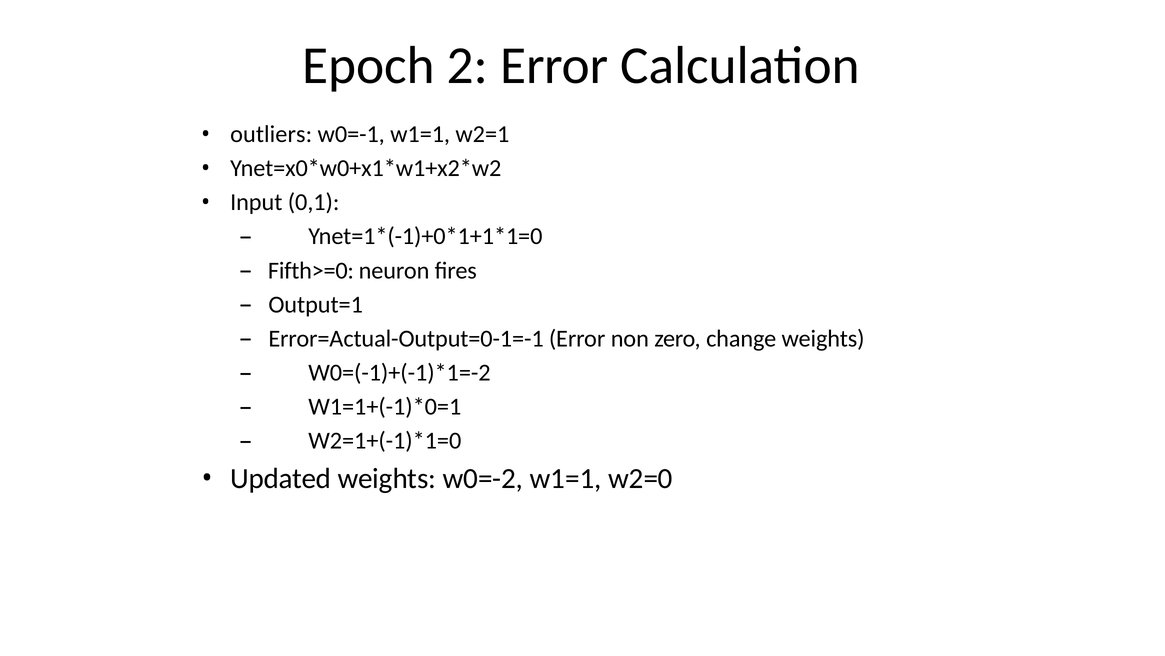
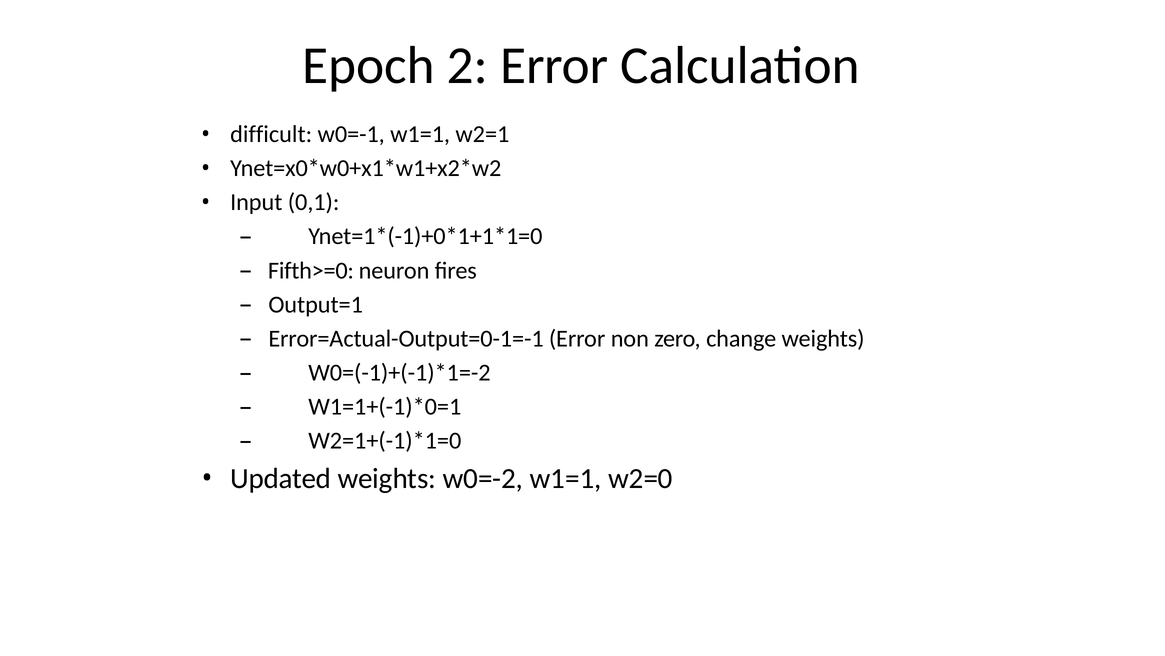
outliers: outliers -> difficult (271, 134)
